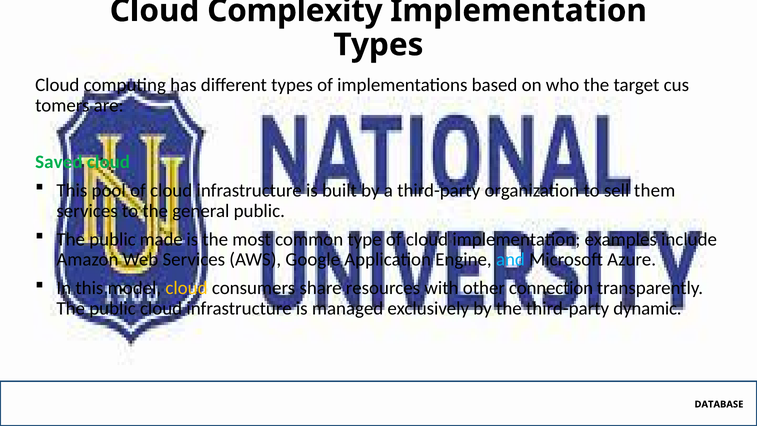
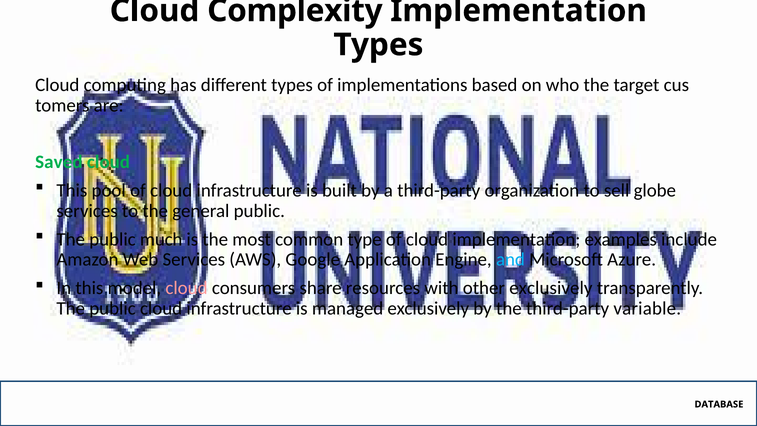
them: them -> globe (655, 190)
made: made -> much (161, 239)
cloud colour: yellow -> pink (186, 288)
other connection: connection -> exclusively (551, 288)
dynamic: dynamic -> variable (647, 308)
